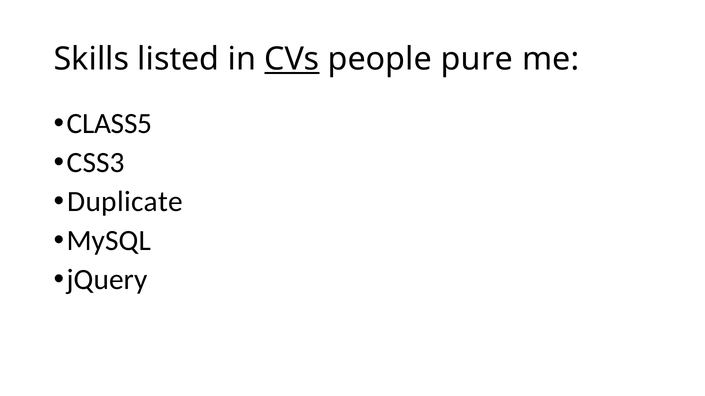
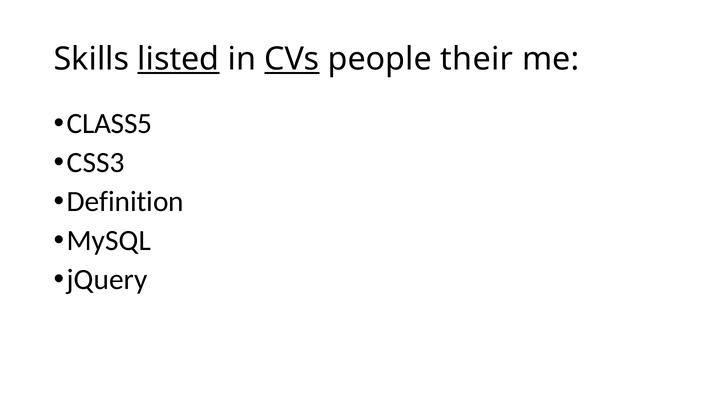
listed underline: none -> present (178, 59)
pure: pure -> their (477, 59)
Duplicate: Duplicate -> Definition (125, 202)
